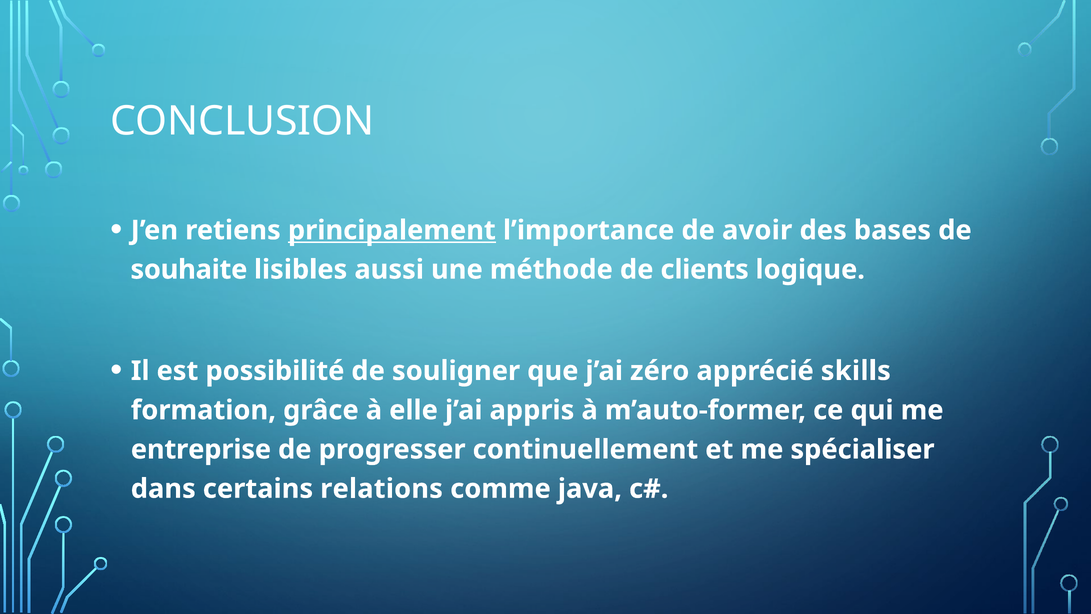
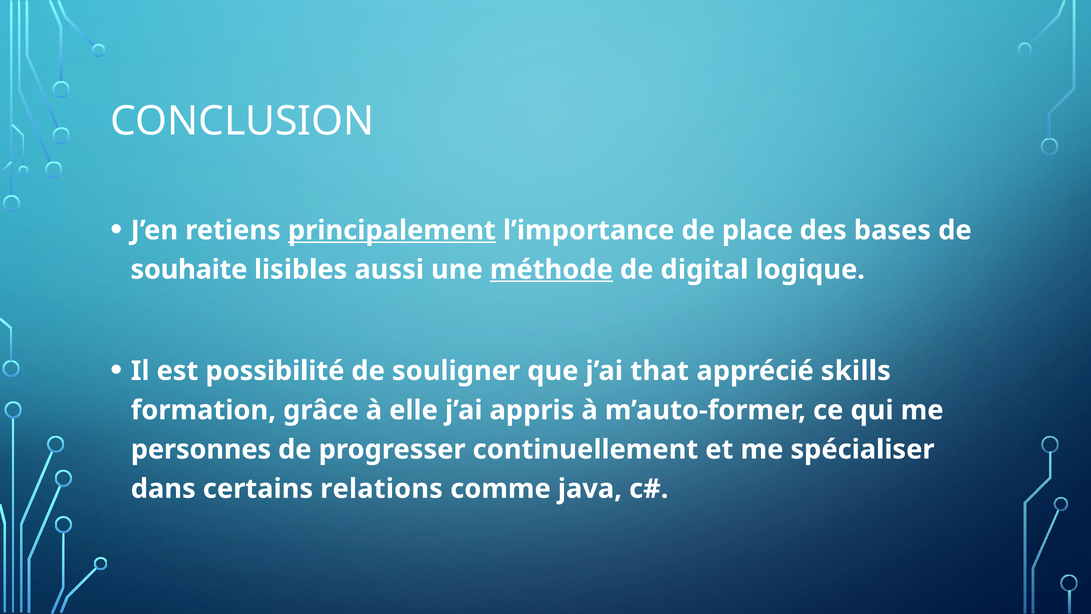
avoir: avoir -> place (757, 230)
méthode underline: none -> present (551, 269)
clients: clients -> digital (704, 269)
zéro: zéro -> that (660, 371)
entreprise: entreprise -> personnes (201, 449)
